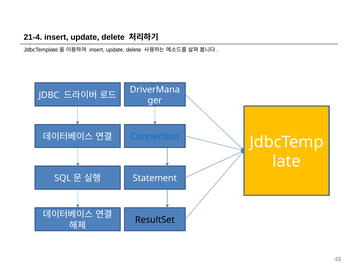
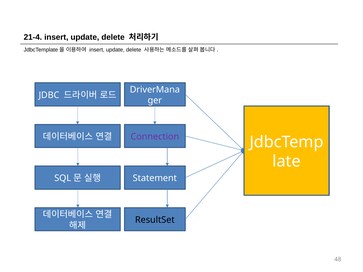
Connection colour: blue -> purple (155, 137)
